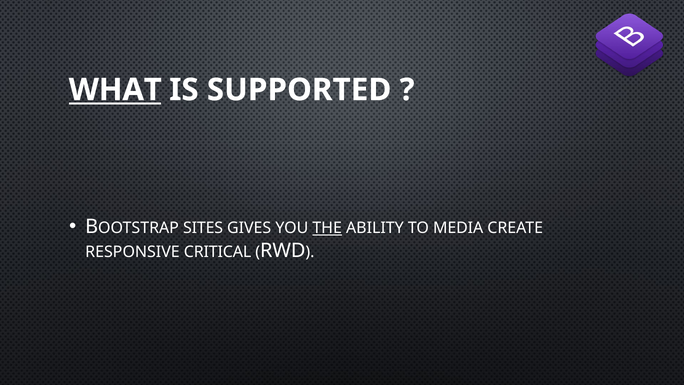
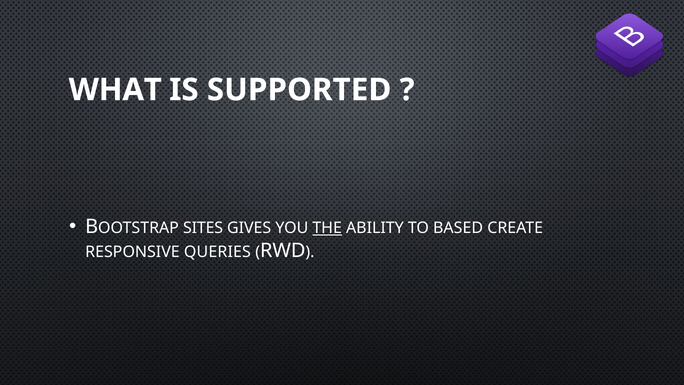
WHAT underline: present -> none (115, 90)
MEDIA: MEDIA -> BASED (458, 228)
CRITICAL: CRITICAL -> QUERIES (217, 252)
